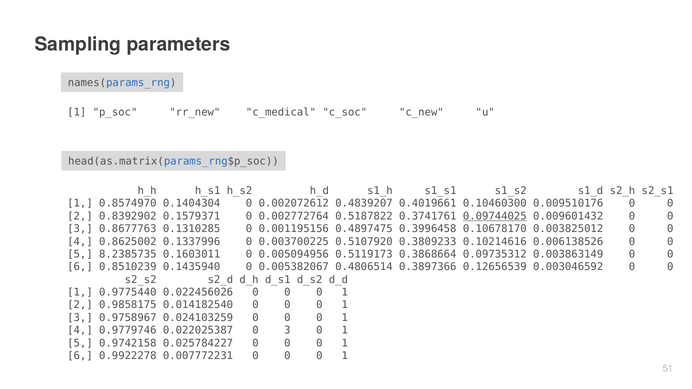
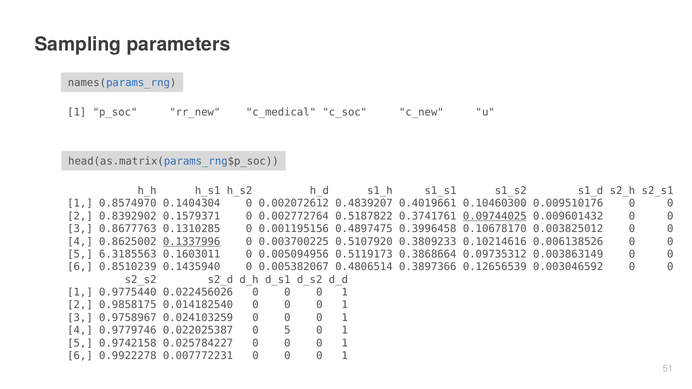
0.1337996 underline: none -> present (192, 242)
8.2385735: 8.2385735 -> 6.3185563 (128, 254)
0.022025387 0 3: 3 -> 5 (287, 331)
